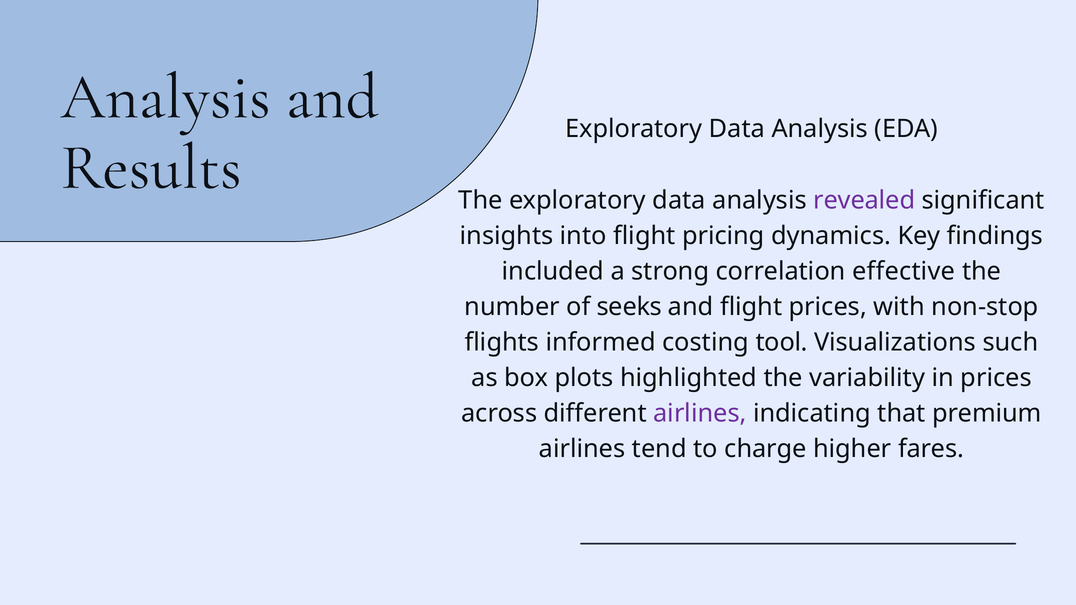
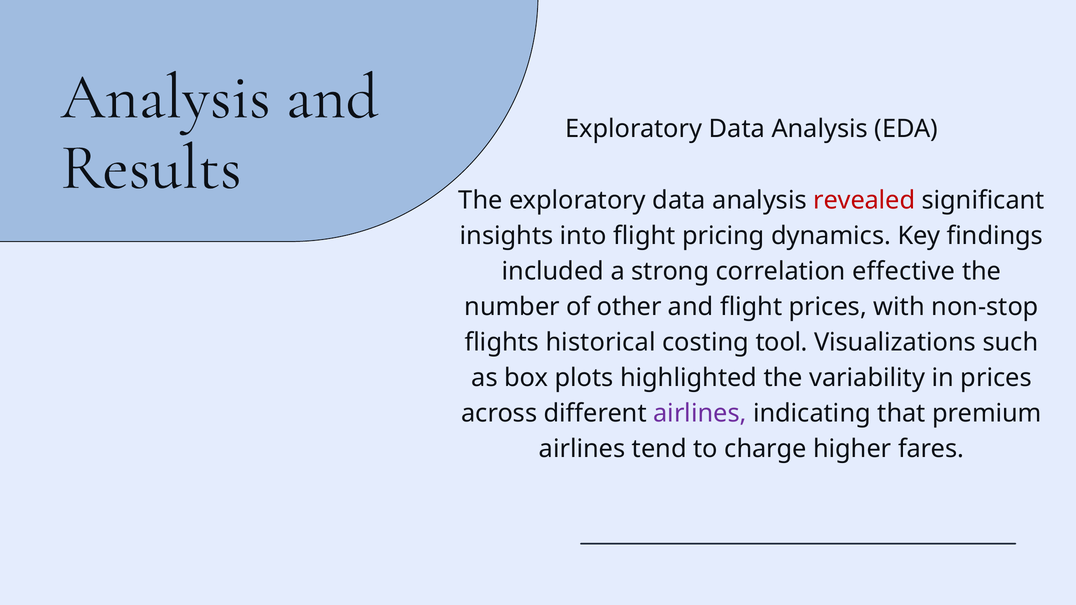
revealed colour: purple -> red (864, 200)
seeks: seeks -> other (629, 307)
informed: informed -> historical (601, 343)
